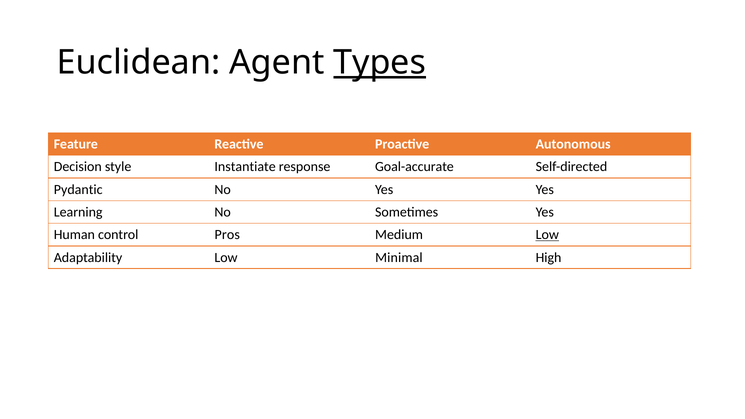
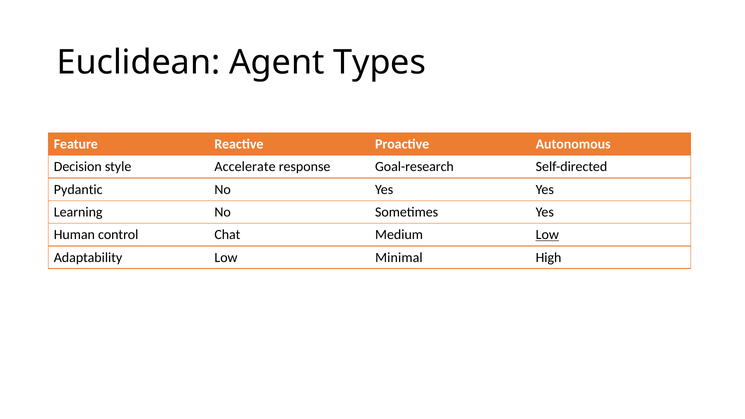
Types underline: present -> none (380, 63)
Instantiate: Instantiate -> Accelerate (245, 167)
Goal-accurate: Goal-accurate -> Goal-research (414, 167)
Pros: Pros -> Chat (227, 235)
